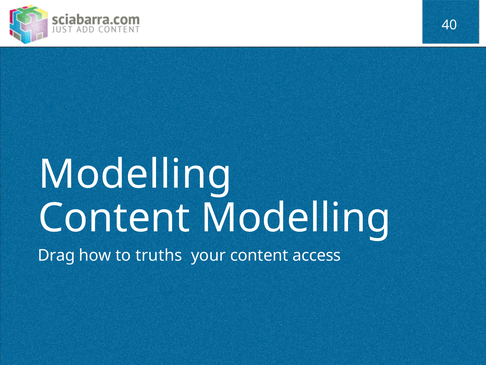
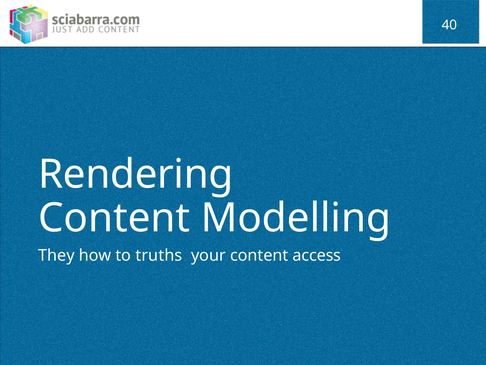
Modelling: Modelling -> Rendering (136, 174)
Drag: Drag -> They (56, 255)
